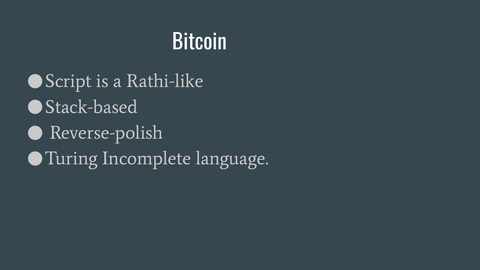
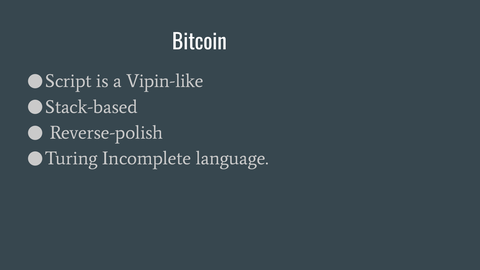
Rathi-like: Rathi-like -> Vipin-like (165, 81)
